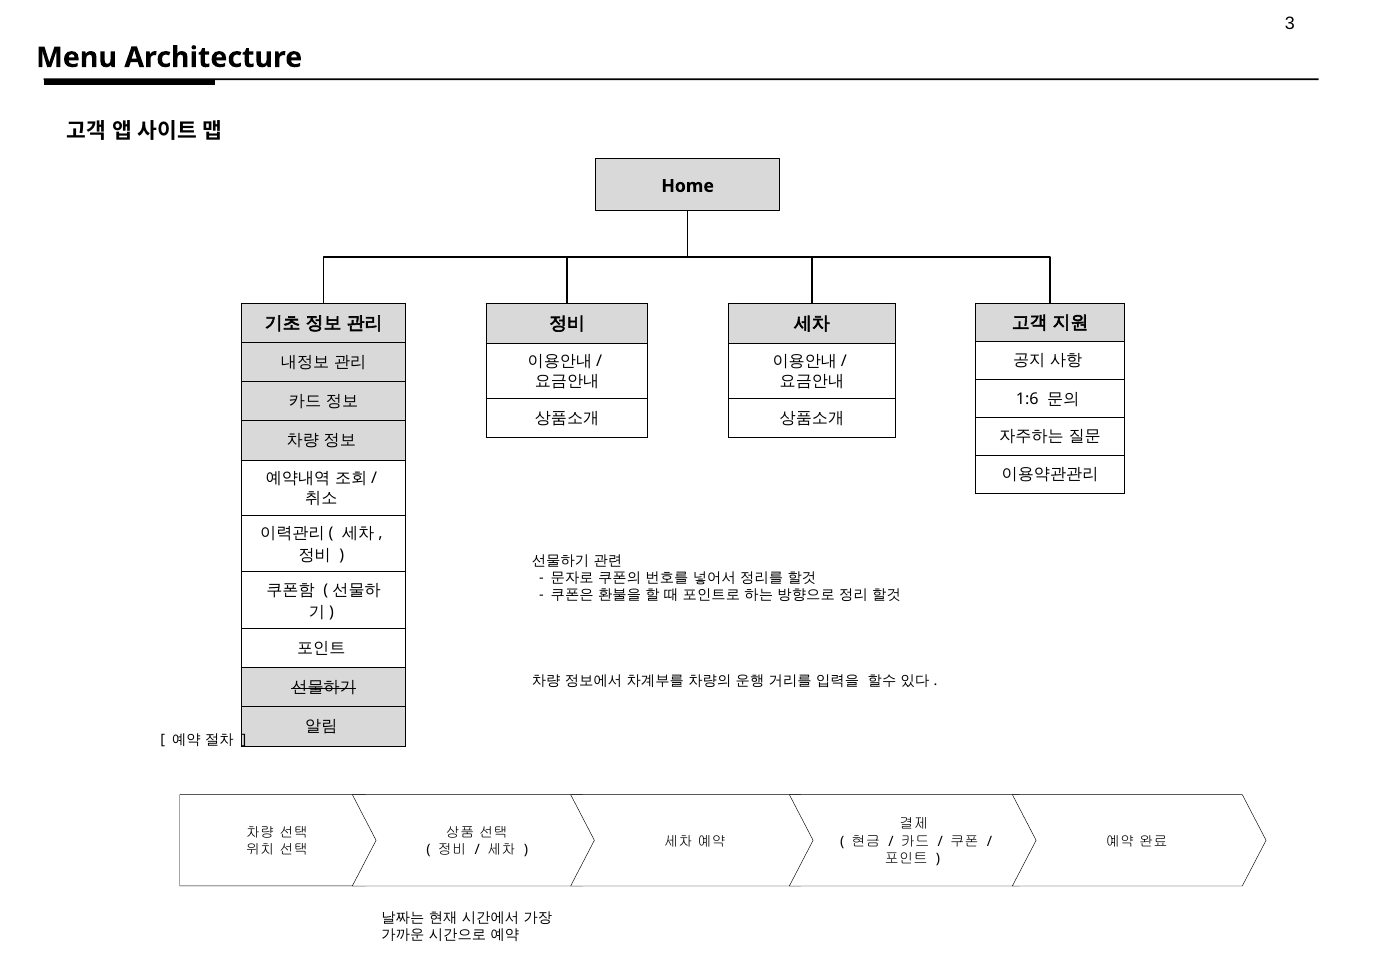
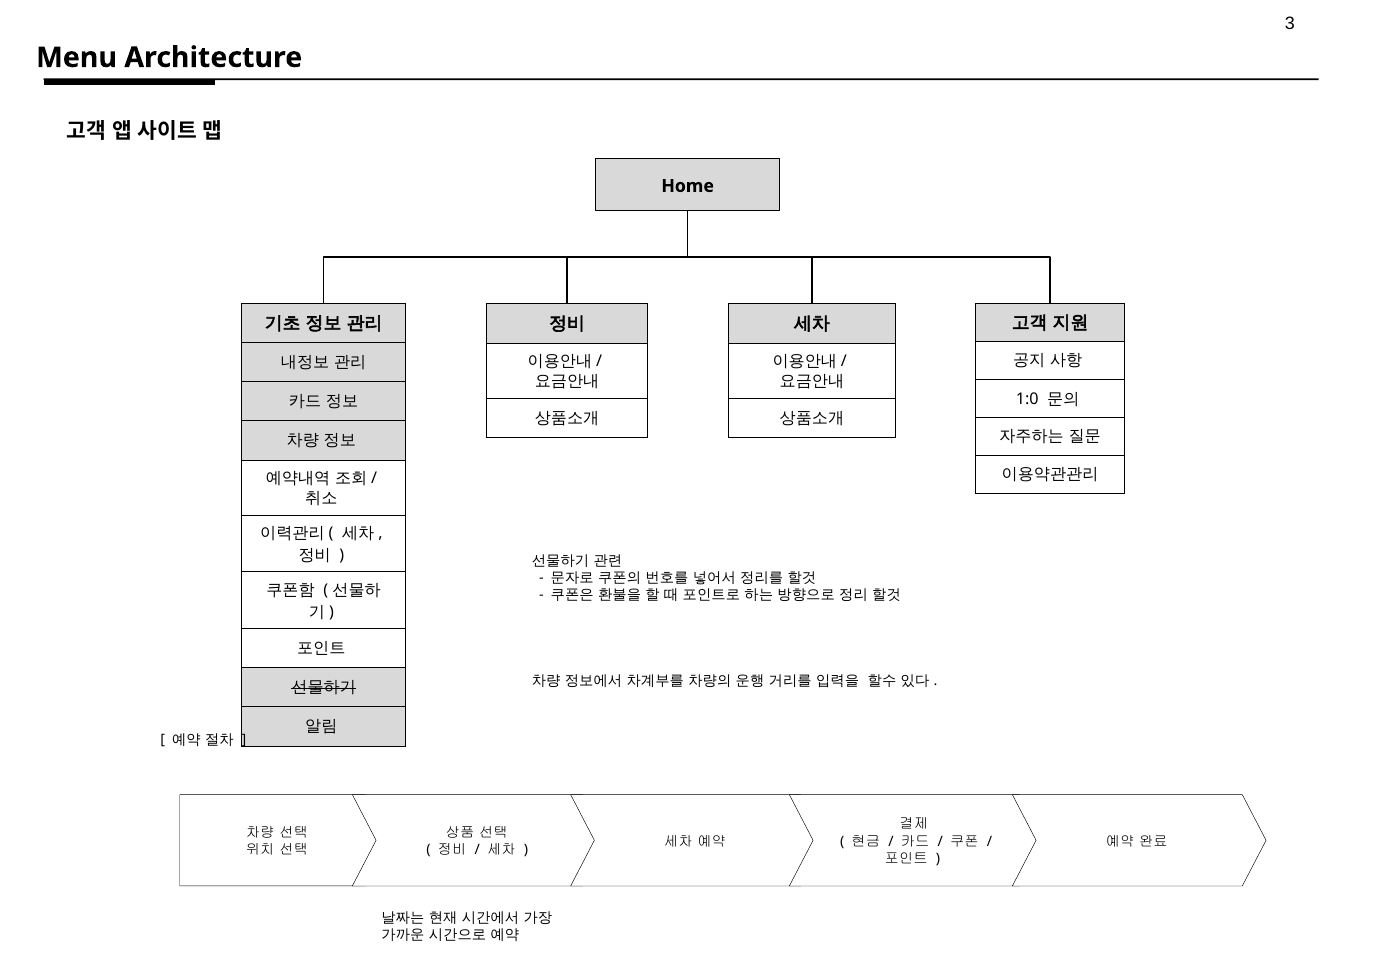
1:6: 1:6 -> 1:0 (1027, 399)
